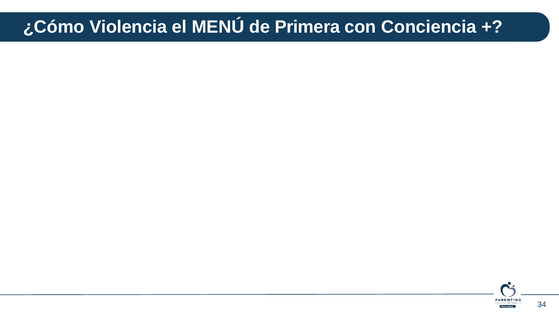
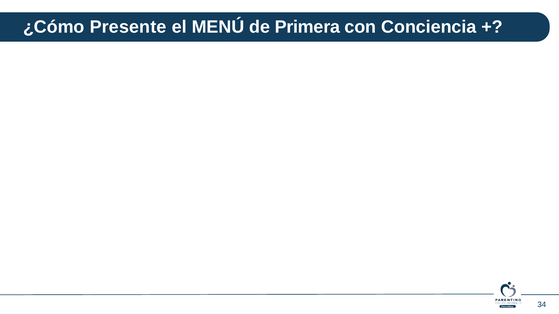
Violencia: Violencia -> Presente (128, 27)
